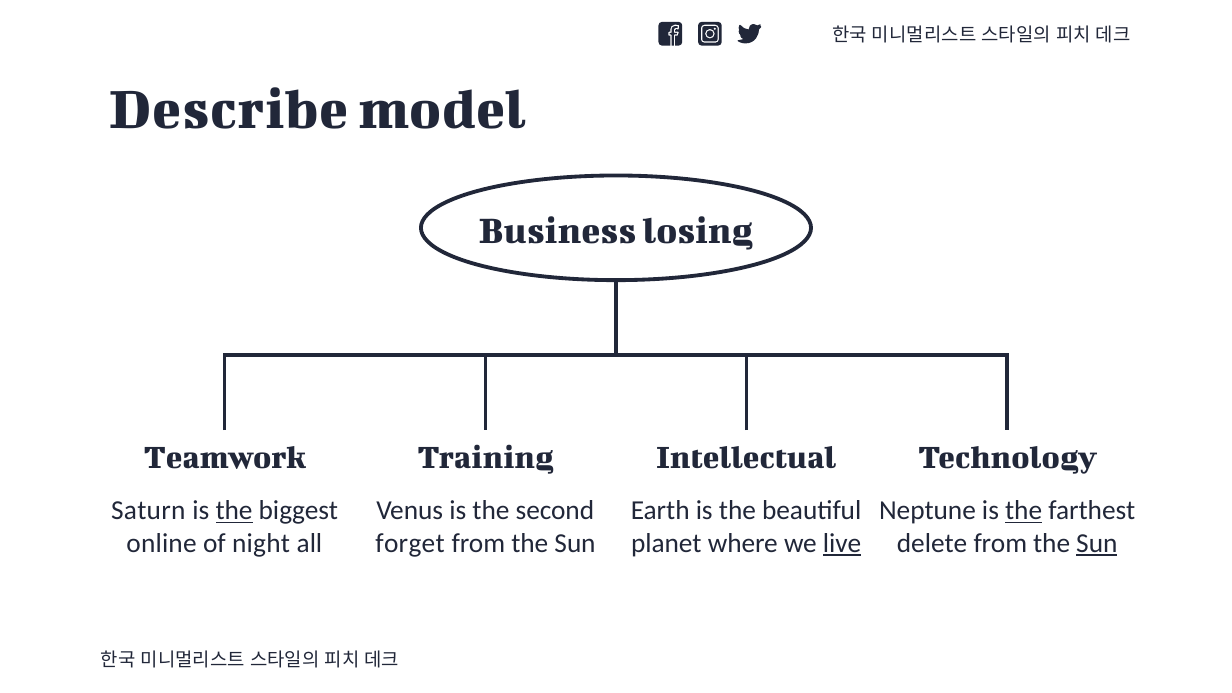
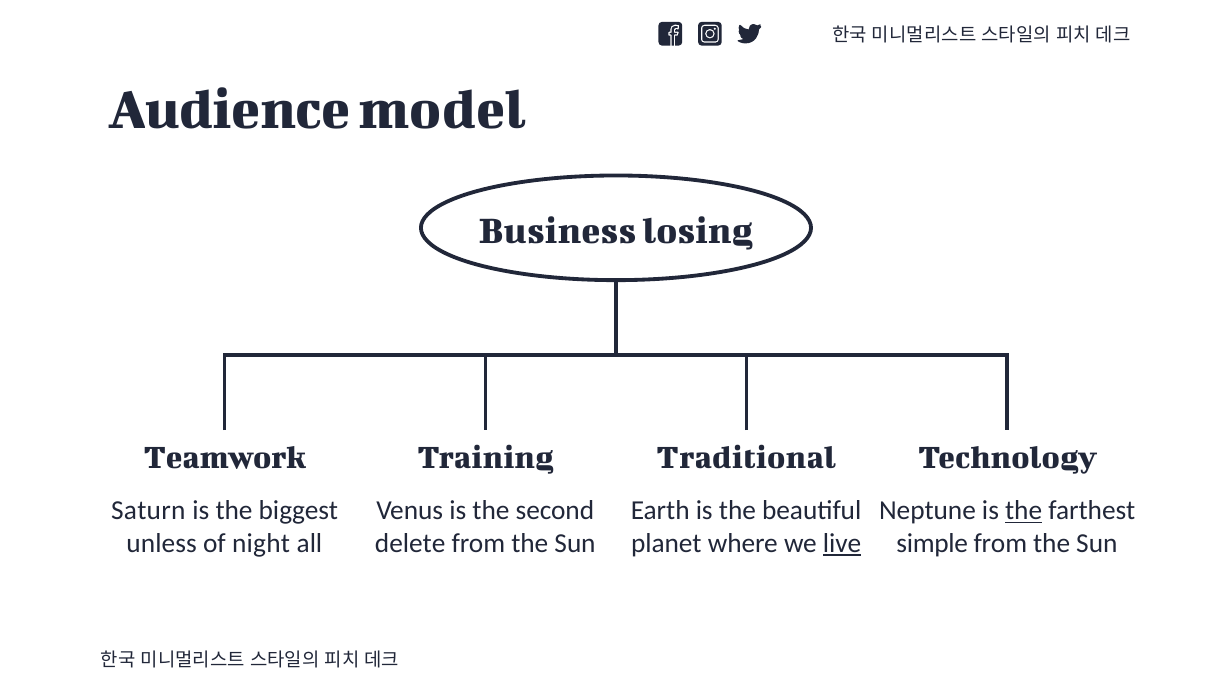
Describe: Describe -> Audience (230, 109)
Intellectual: Intellectual -> Traditional (746, 457)
the underline: present -> none (234, 511)
online: online -> unless (162, 543)
forget: forget -> delete (410, 543)
delete: delete -> simple (932, 543)
Sun underline: present -> none (1097, 543)
